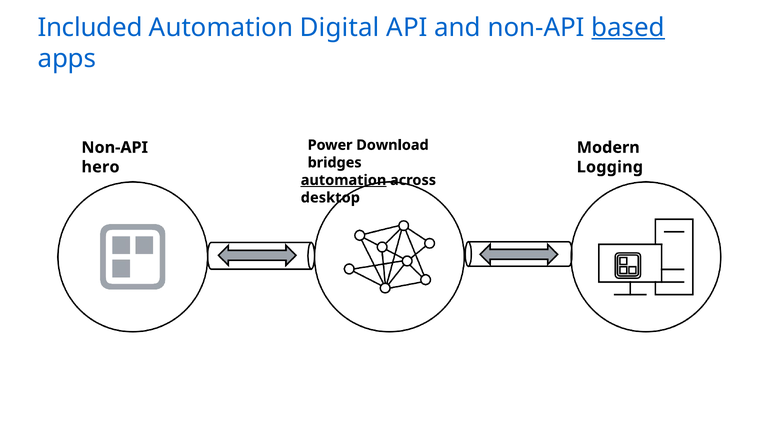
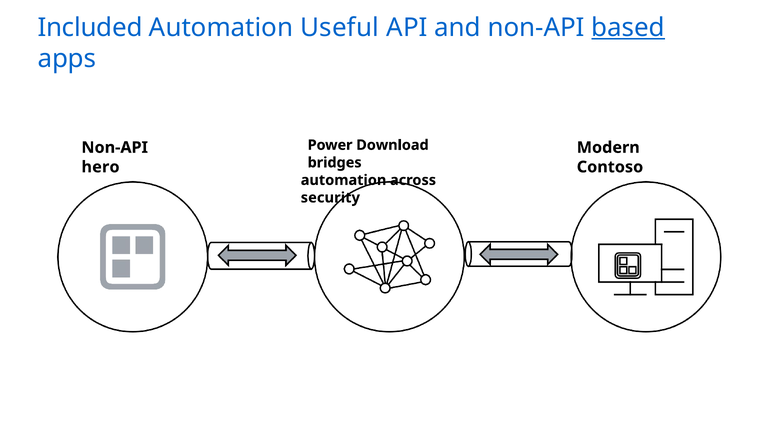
Digital: Digital -> Useful (340, 28)
Logging: Logging -> Contoso (610, 167)
automation underline: present -> none (344, 180)
desktop: desktop -> security (330, 198)
